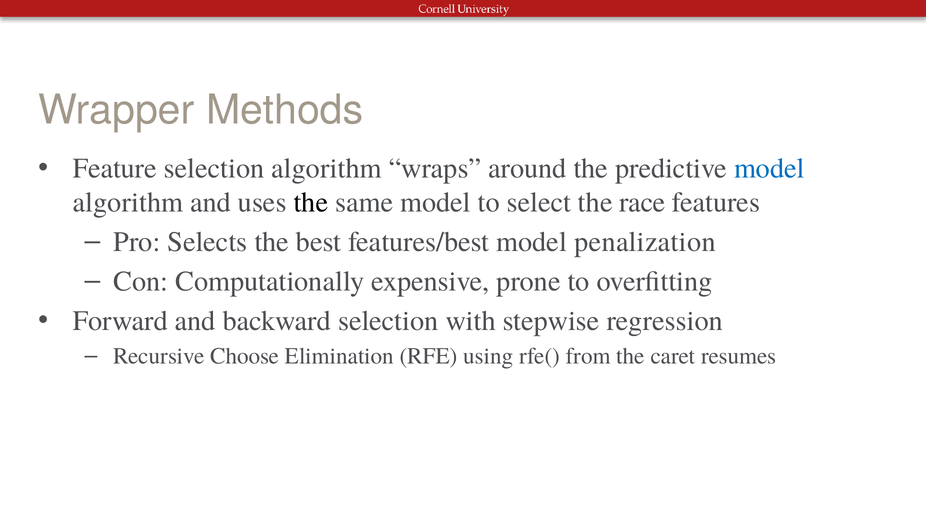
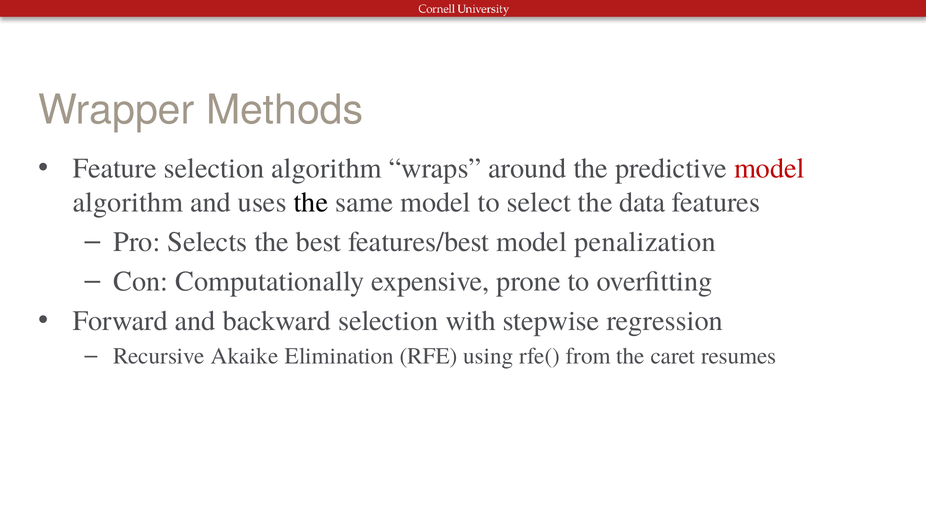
model colour: blue -> red (769, 168)
race: race -> data (642, 202)
Choose: Choose -> Akaike (245, 356)
